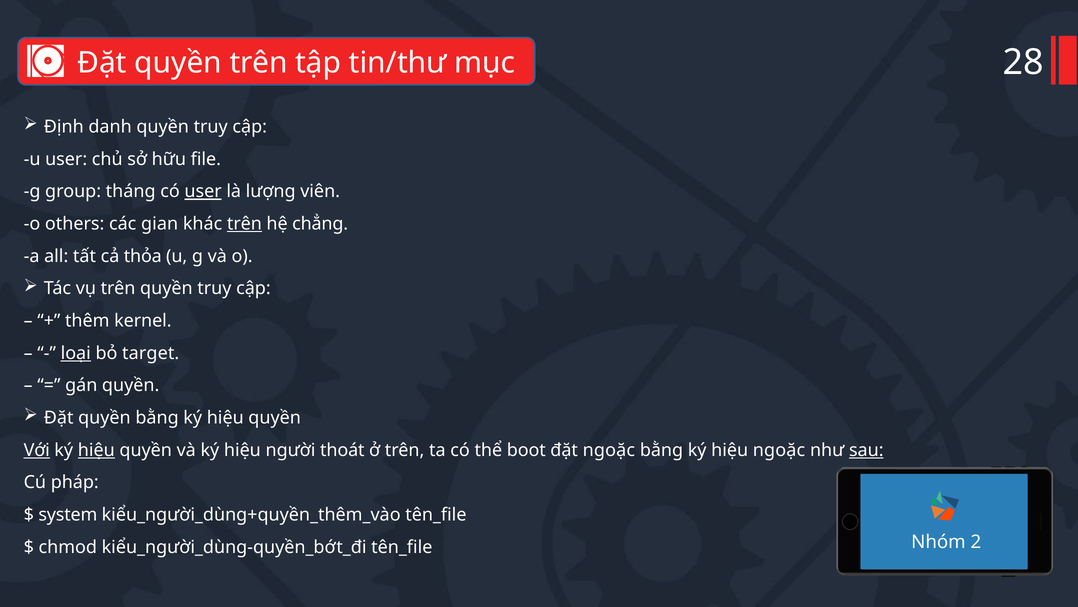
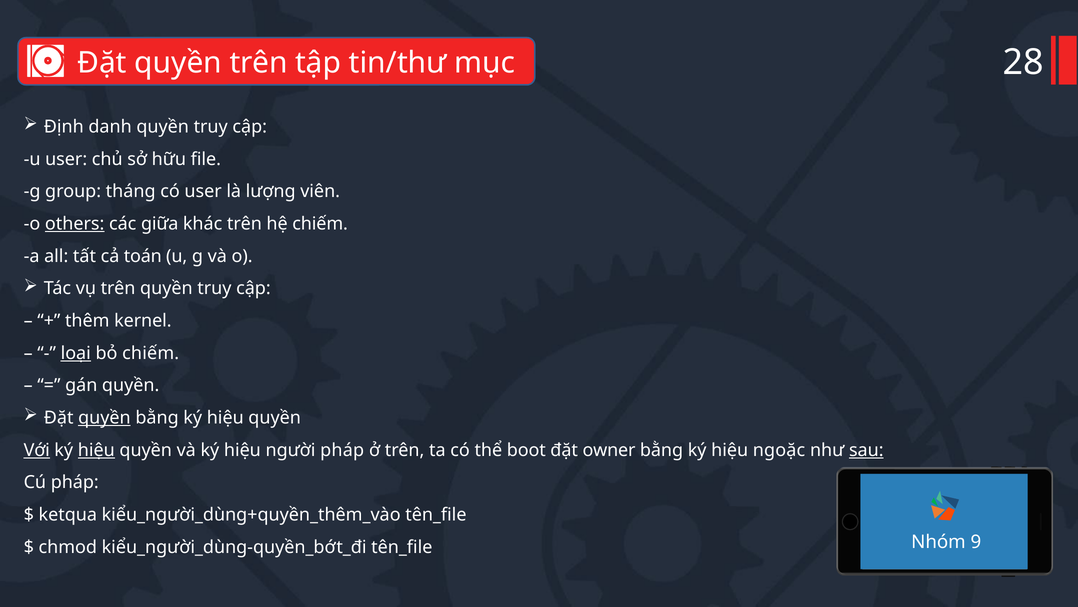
user underline: present -> none (203, 192)
others underline: none -> present (75, 224)
gian: gian -> giữa (160, 224)
trên underline: present -> none (244, 224)
hệ chẳng: chẳng -> chiếm (320, 224)
thỏa: thỏa -> toán (143, 256)
bỏ target: target -> chiếm (151, 353)
quyền underline: none -> present (104, 418)
người thoát: thoát -> pháp (342, 450)
đặt ngoặc: ngoặc -> owner (609, 450)
system: system -> ketqua (68, 515)
2: 2 -> 9 (976, 542)
